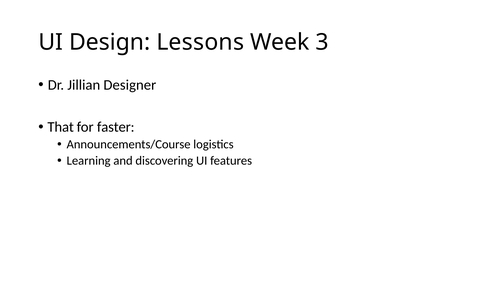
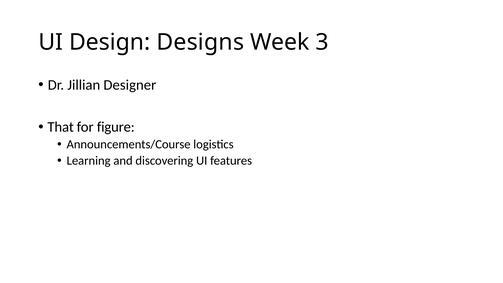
Lessons: Lessons -> Designs (200, 42)
faster: faster -> figure (116, 127)
